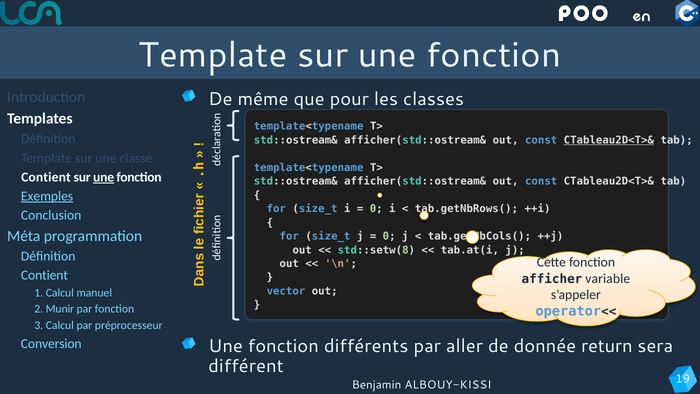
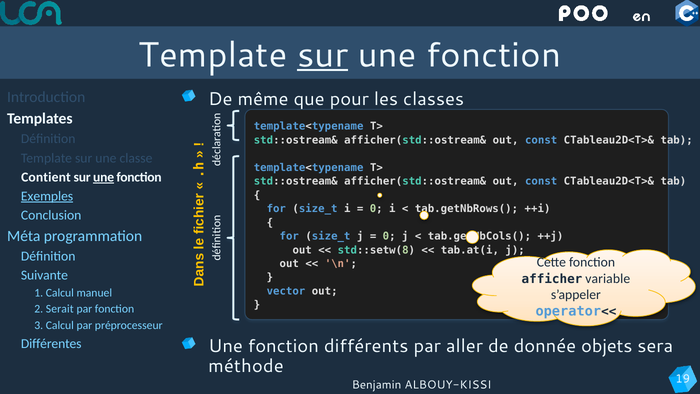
sur underline: none -> present (323, 55)
CTableau2D<T>& underline: present -> none (609, 140)
Contient: Contient -> Suivante (44, 275)
Munir: Munir -> Serait (60, 309)
Conversion: Conversion -> Différentes (51, 343)
return: return -> objets (607, 346)
différent: différent -> méthode (246, 366)
